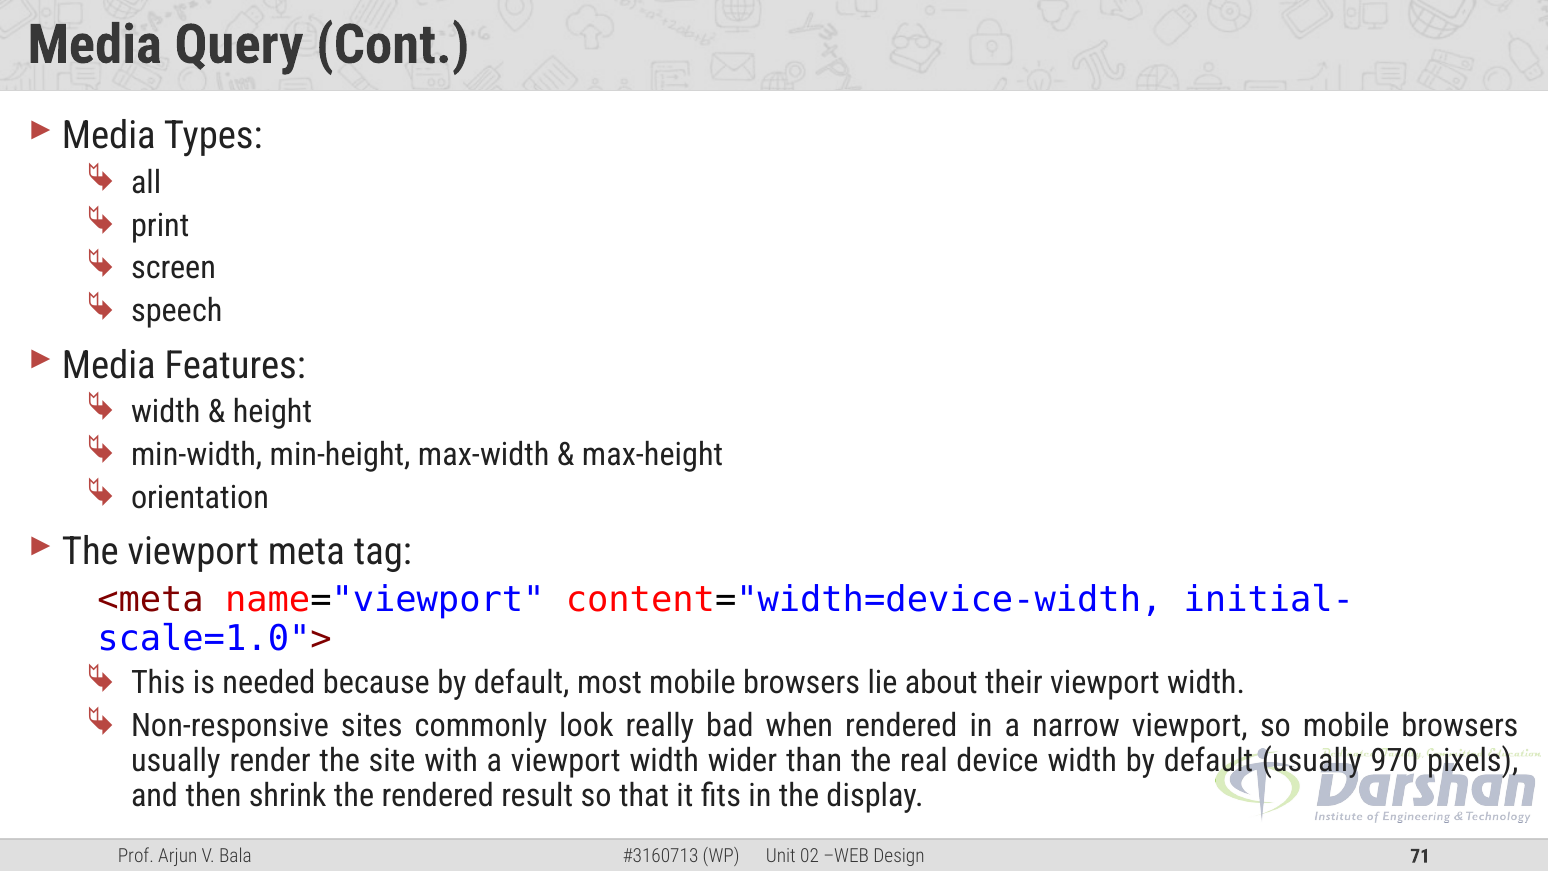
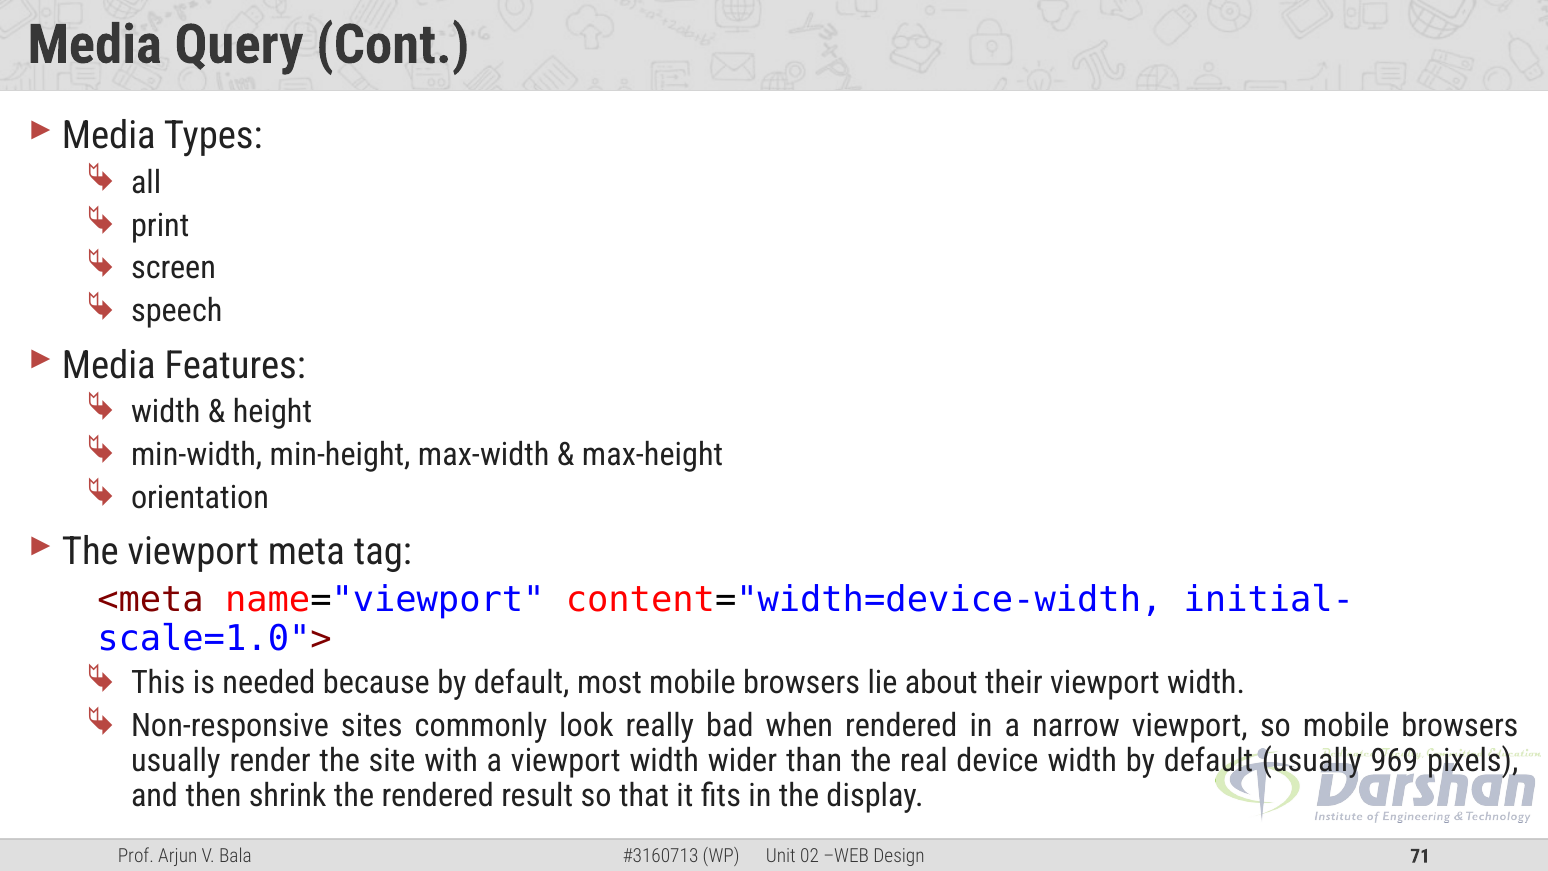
970: 970 -> 969 (1395, 761)
